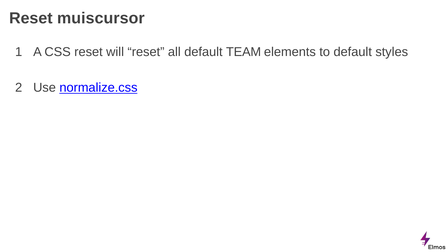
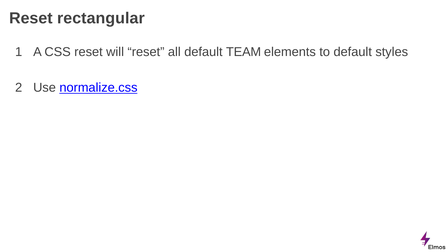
muiscursor: muiscursor -> rectangular (101, 18)
